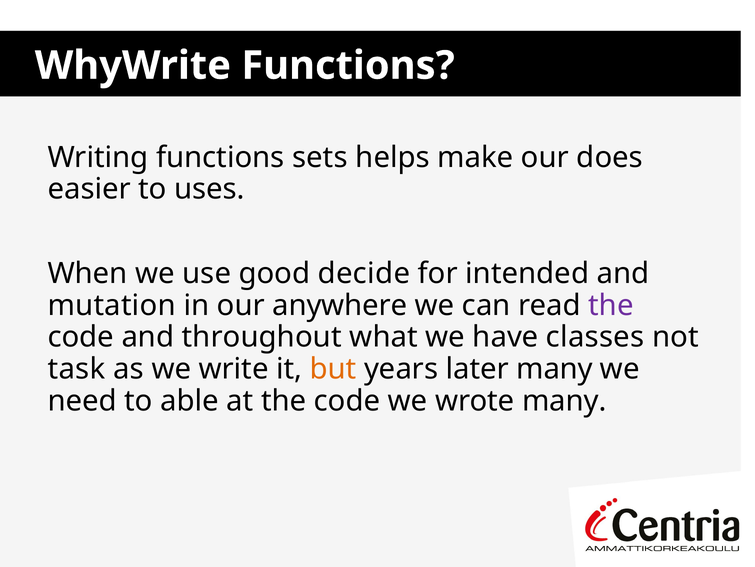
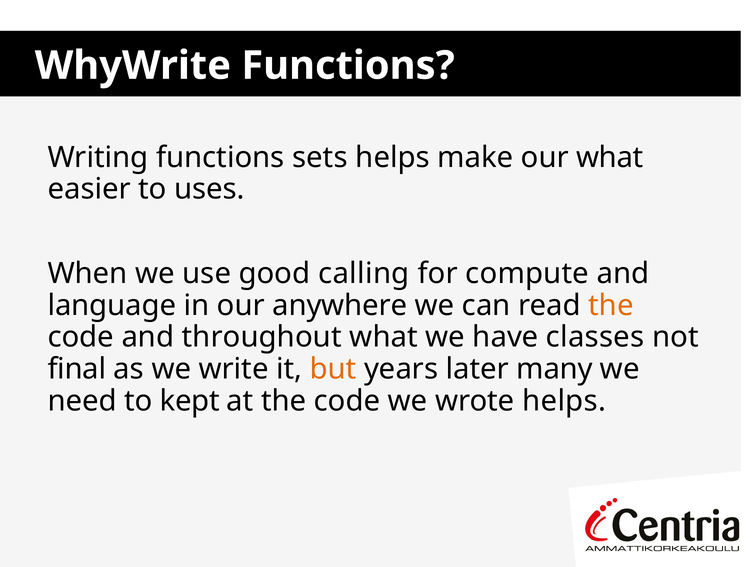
our does: does -> what (610, 157)
decide: decide -> calling (364, 273)
intended: intended -> compute (527, 273)
mutation: mutation -> language (112, 305)
the colour: purple -> orange (611, 305)
task: task -> final (77, 369)
able: able -> kept (190, 400)
wrote many: many -> helps (564, 400)
